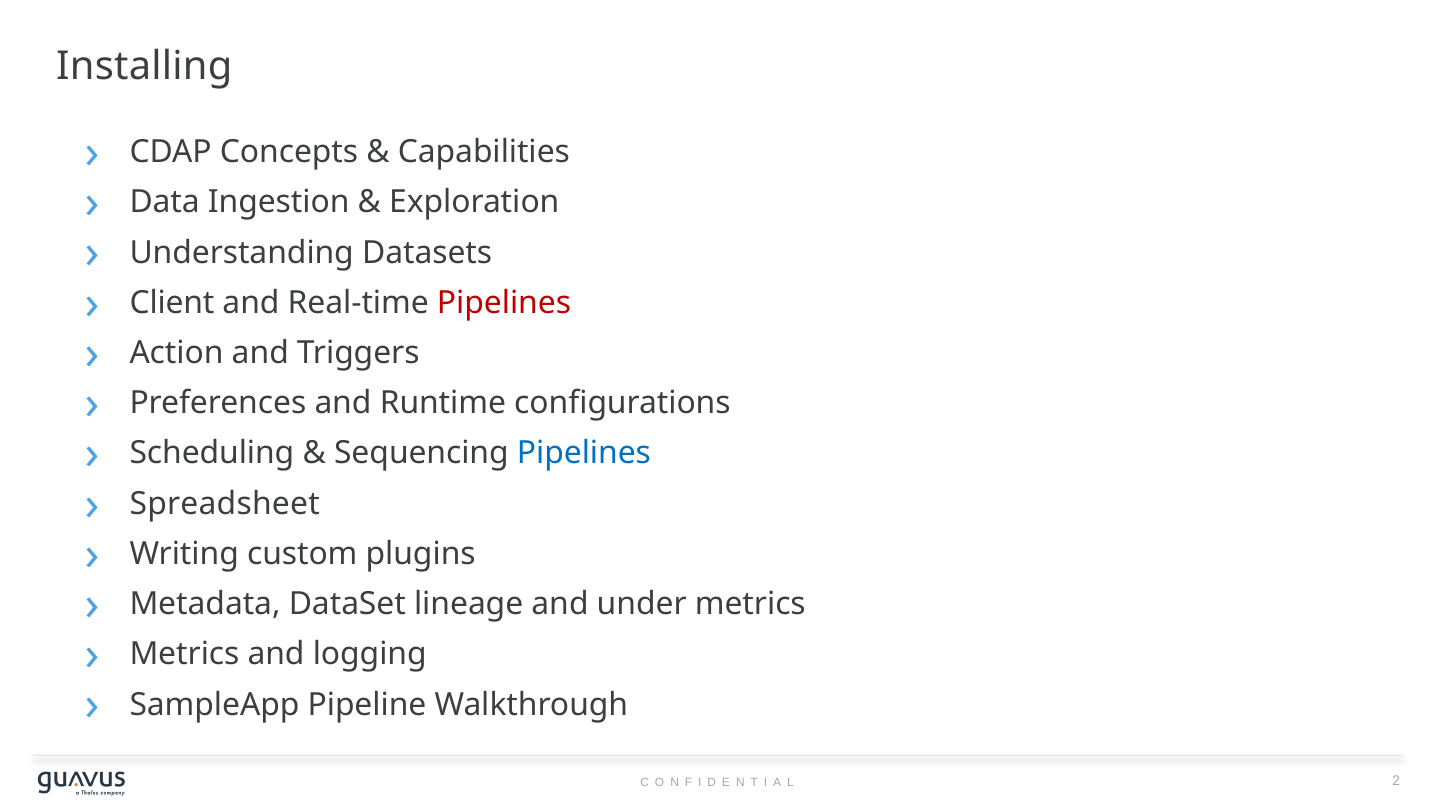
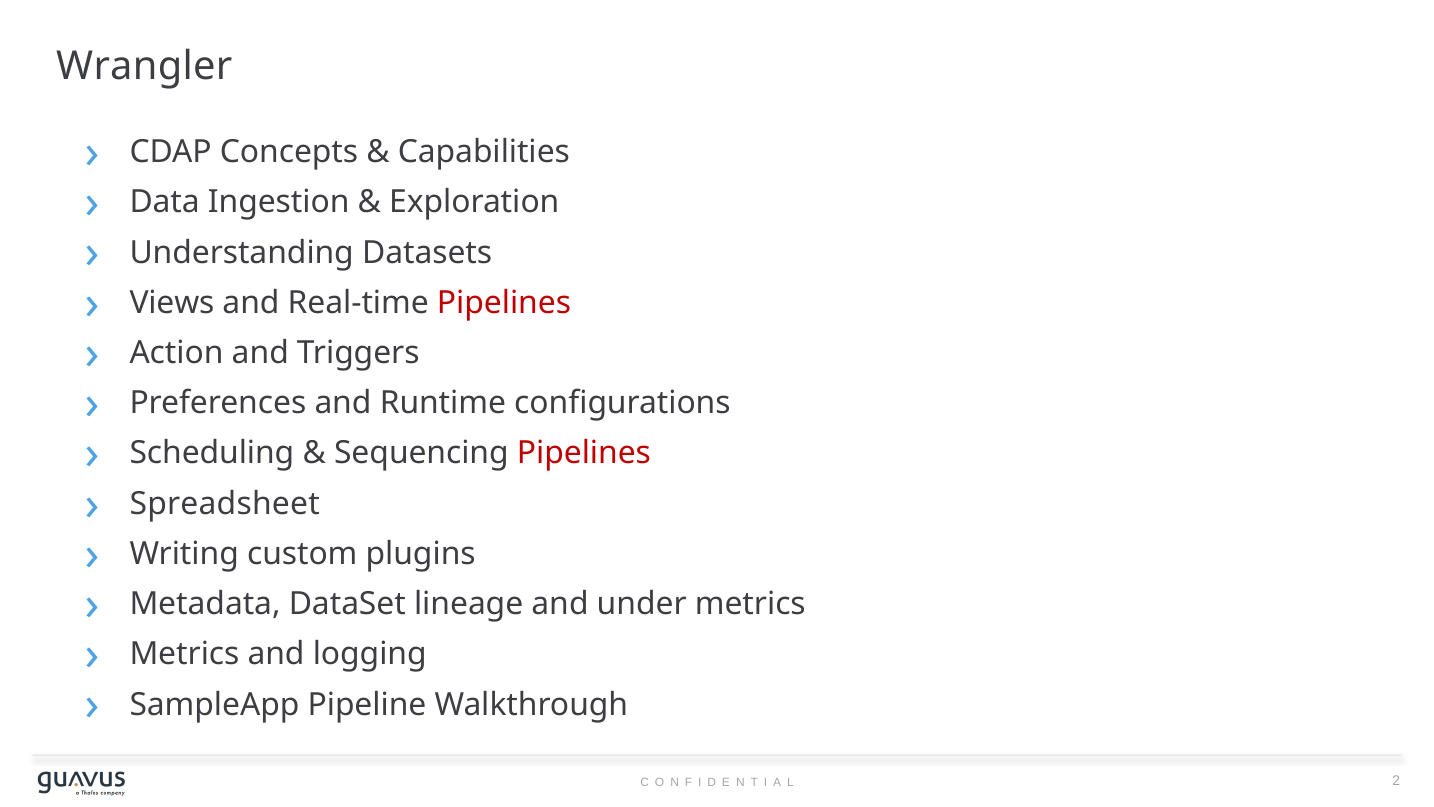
Installing: Installing -> Wrangler (144, 67)
Client: Client -> Views (172, 303)
Pipelines colour: blue -> red (584, 453)
